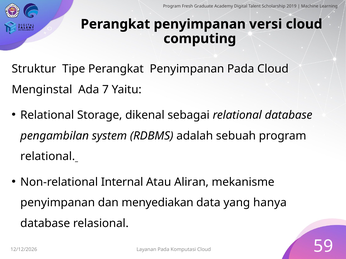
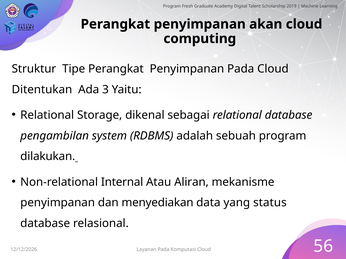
versi: versi -> akan (266, 24)
Menginstal: Menginstal -> Ditentukan (42, 90)
7: 7 -> 3 (105, 90)
relational: relational -> dilakukan (48, 157)
hanya: hanya -> status (270, 203)
59: 59 -> 56 (323, 247)
